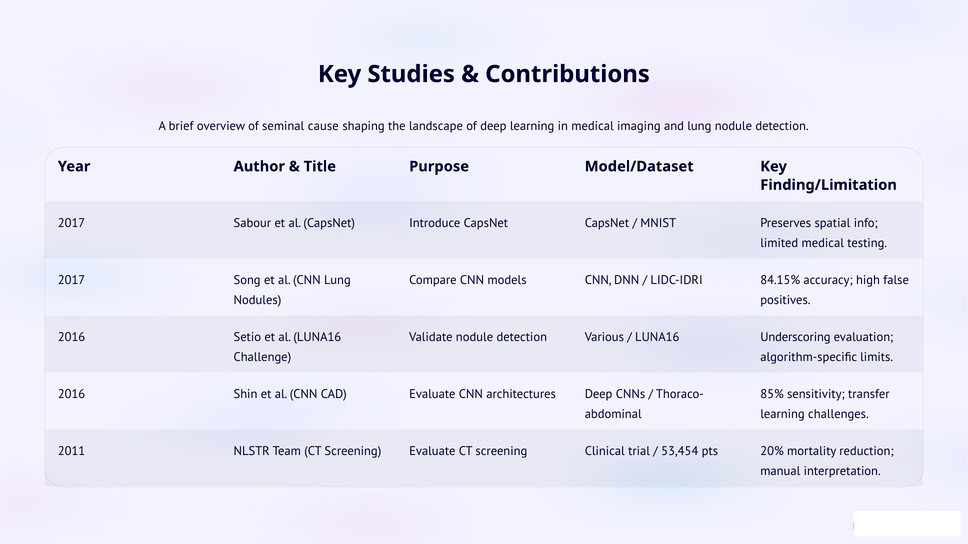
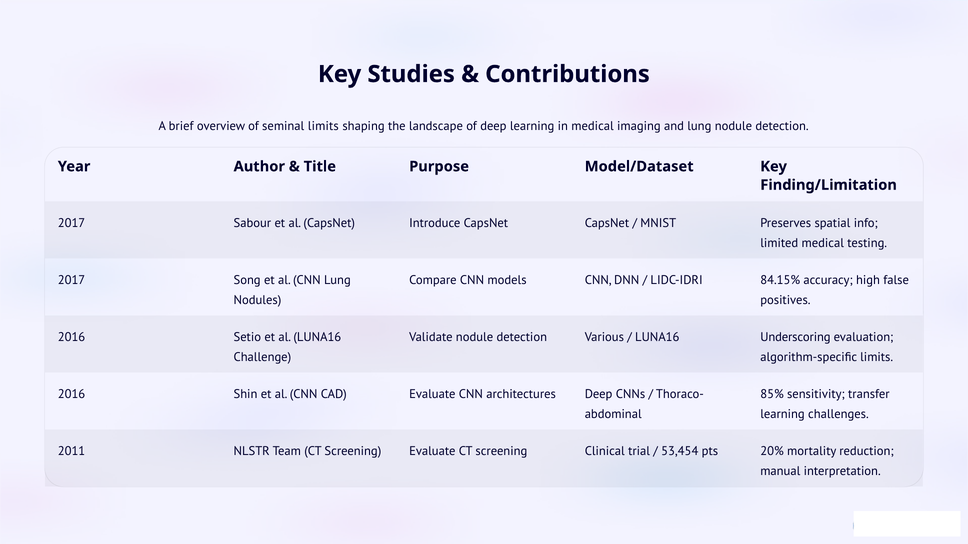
seminal cause: cause -> limits (323, 126)
